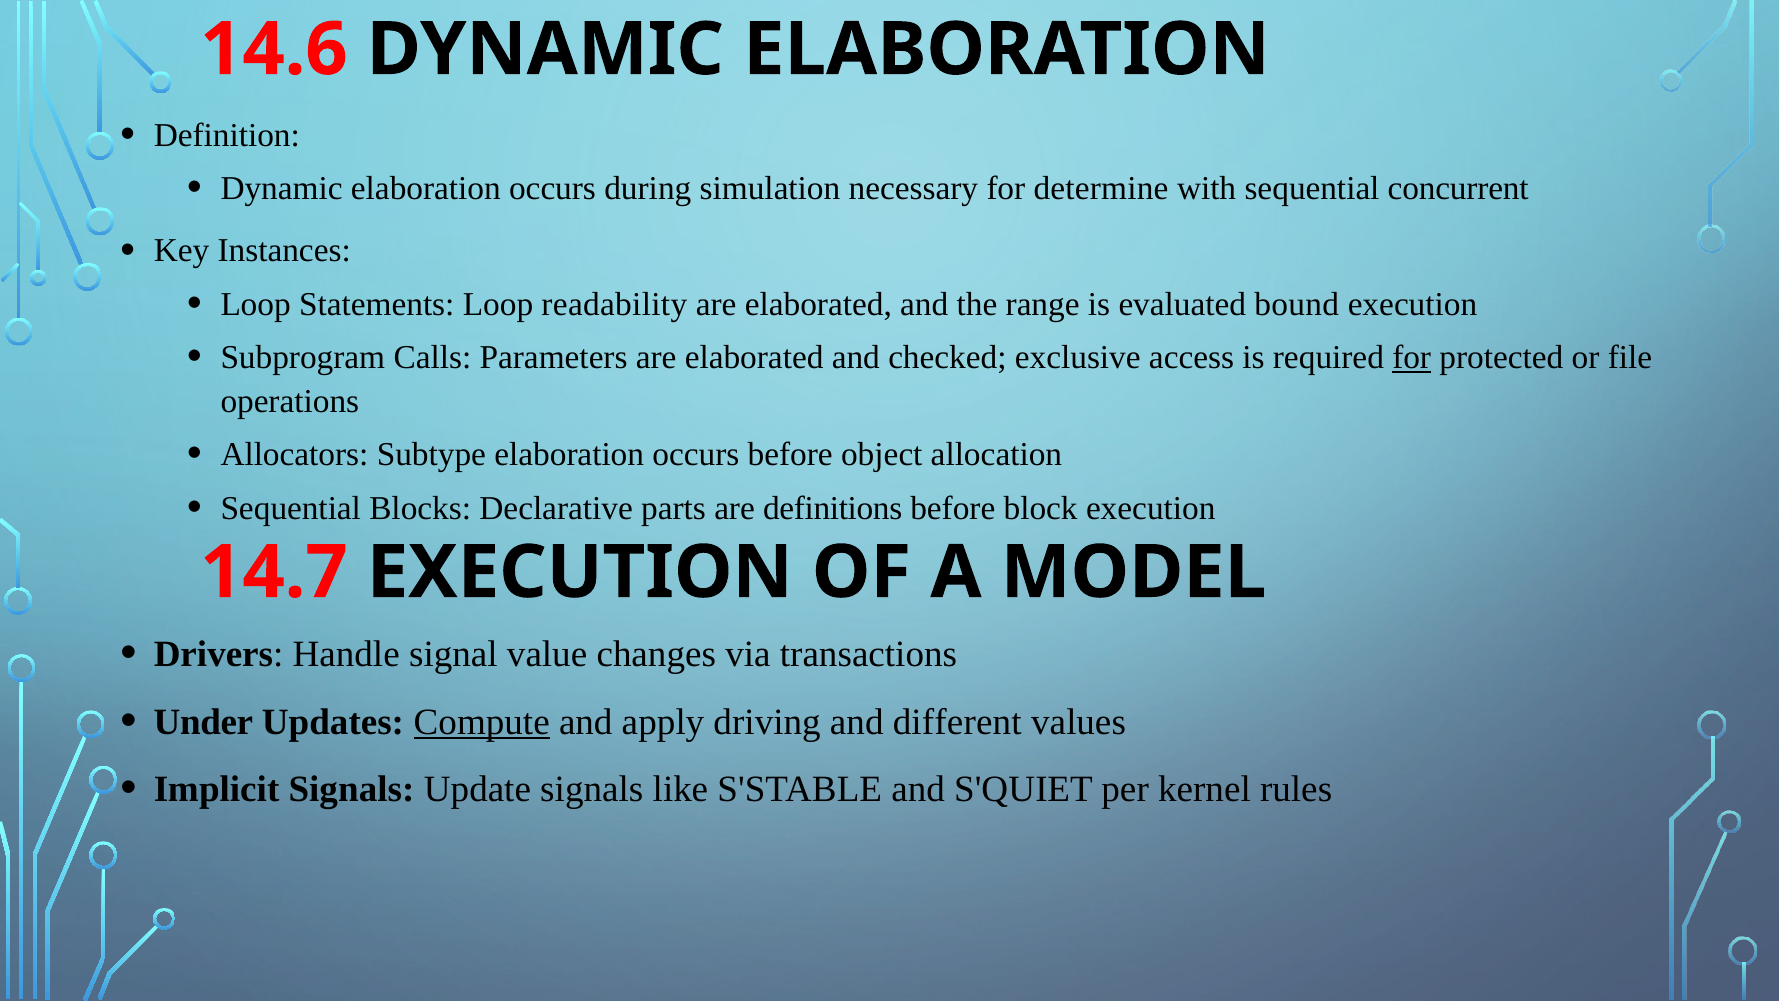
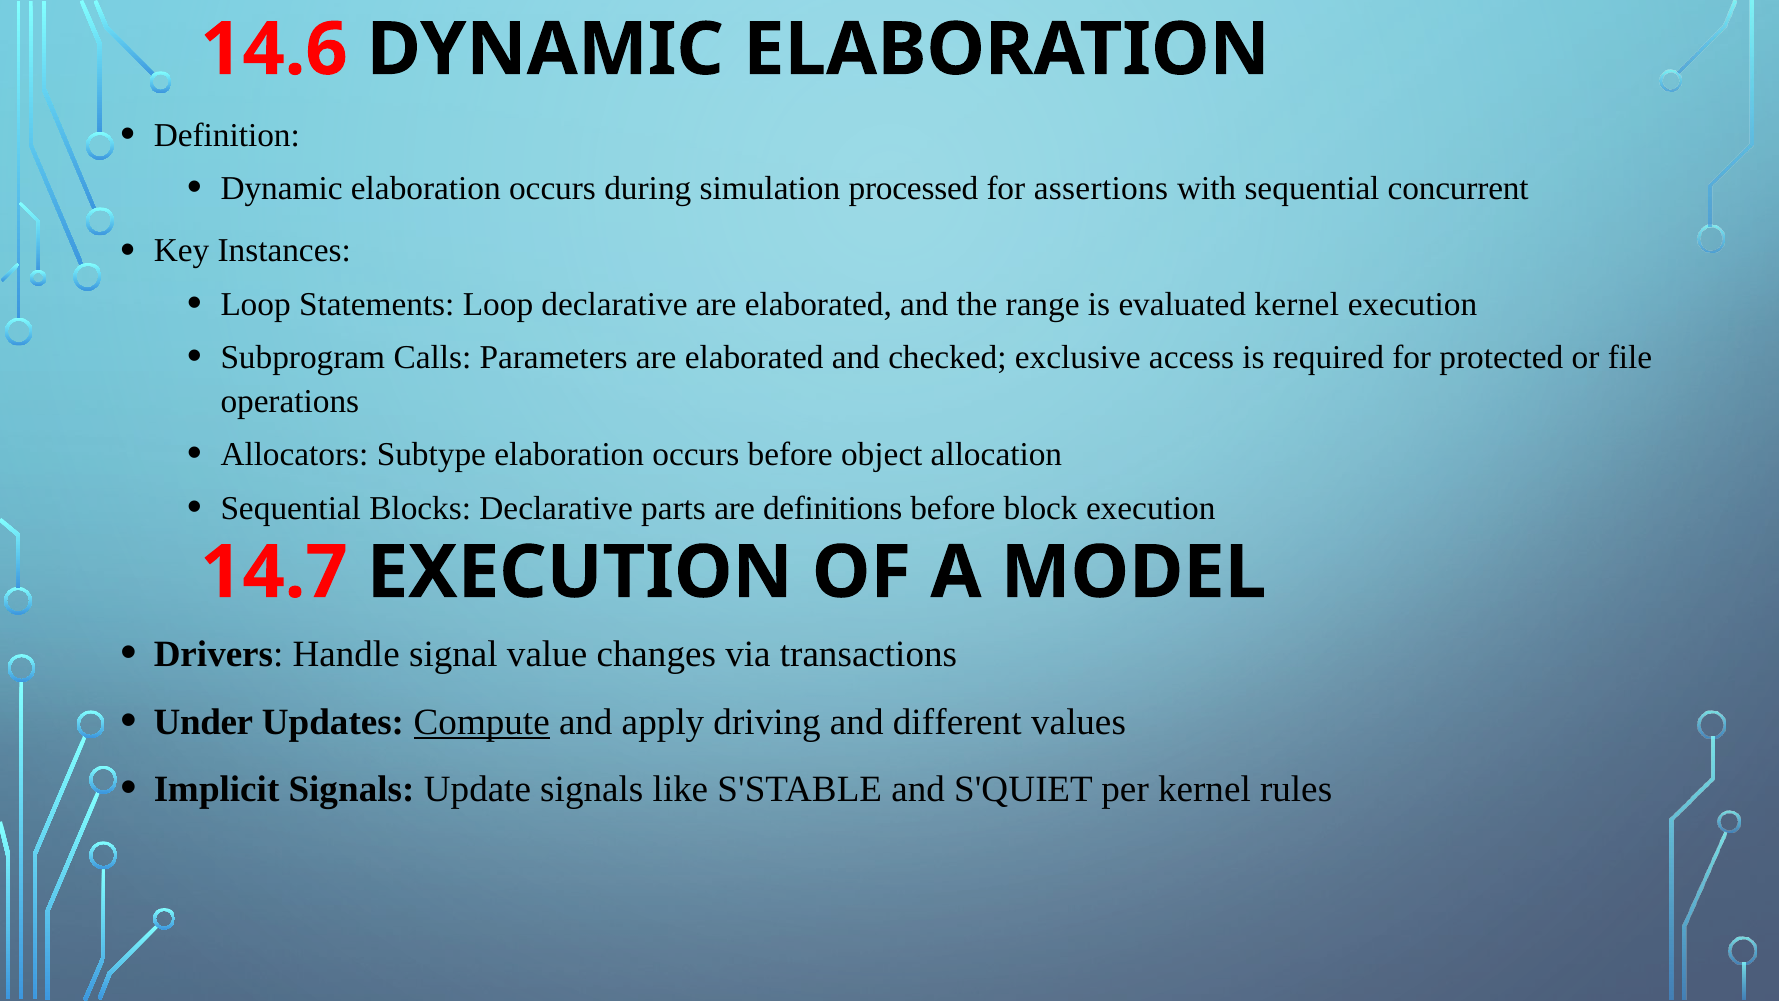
necessary: necessary -> processed (913, 188)
determine: determine -> assertions (1101, 188)
Loop readability: readability -> declarative (614, 304)
evaluated bound: bound -> kernel (1297, 304)
for underline: present -> none (1412, 357)
